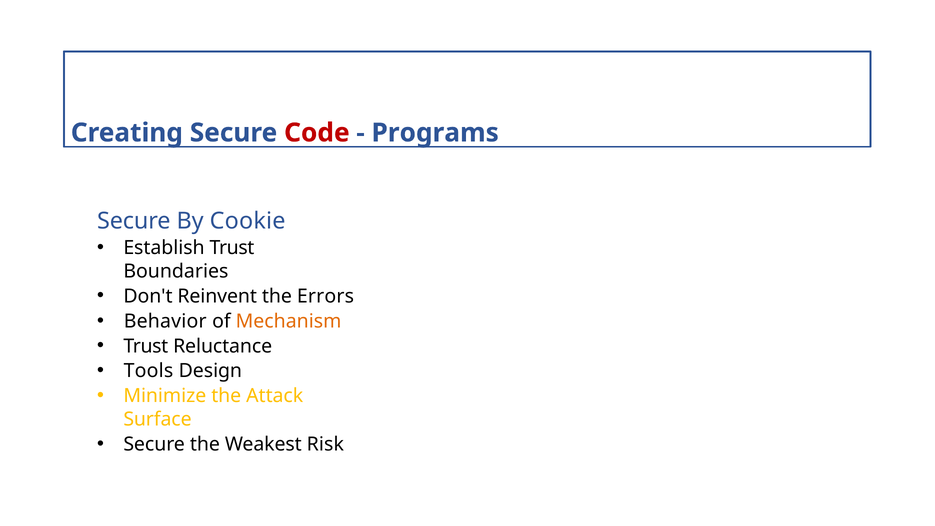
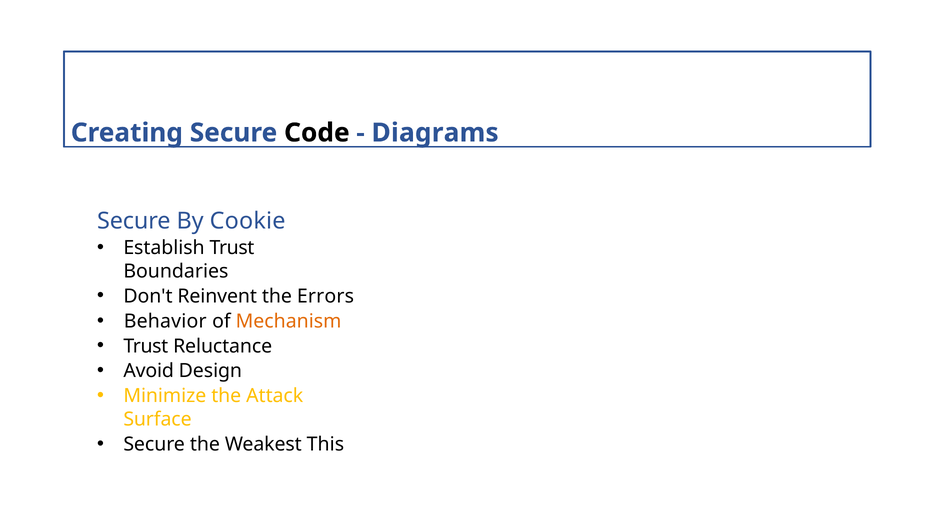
Code colour: red -> black (317, 133)
Programs: Programs -> Diagrams (435, 133)
Tools: Tools -> Avoid (149, 371)
Risk: Risk -> This (325, 444)
